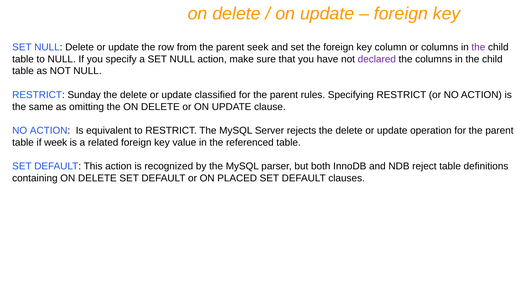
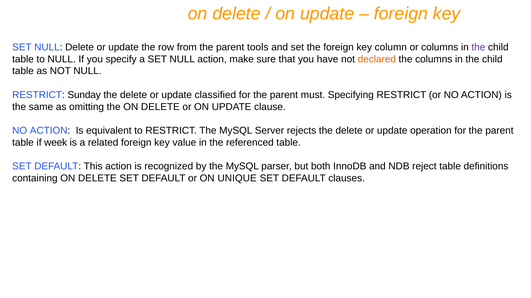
seek: seek -> tools (258, 47)
declared colour: purple -> orange (377, 59)
rules: rules -> must (313, 95)
PLACED: PLACED -> UNIQUE (237, 179)
